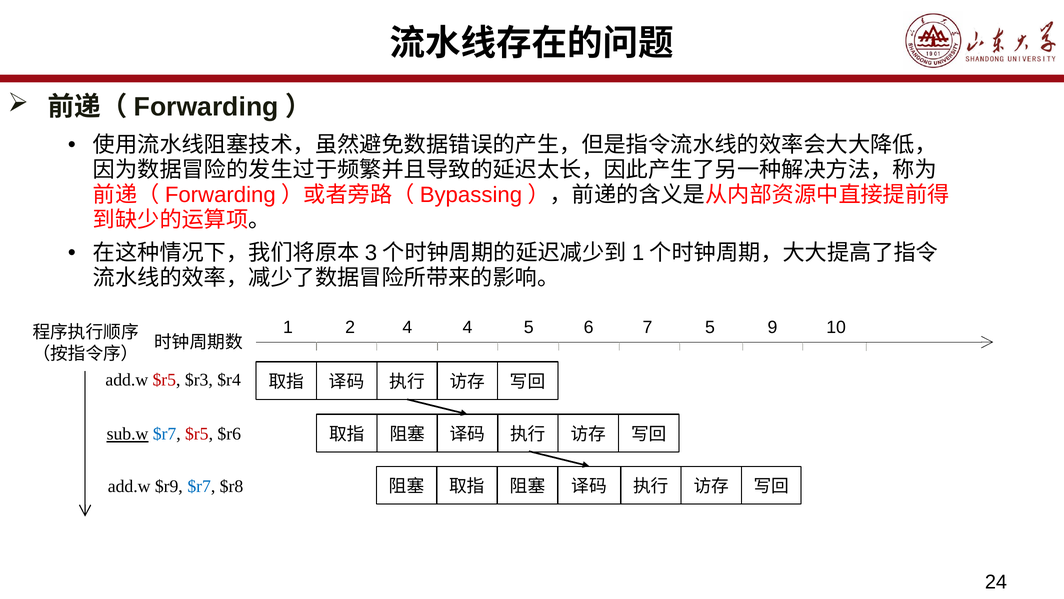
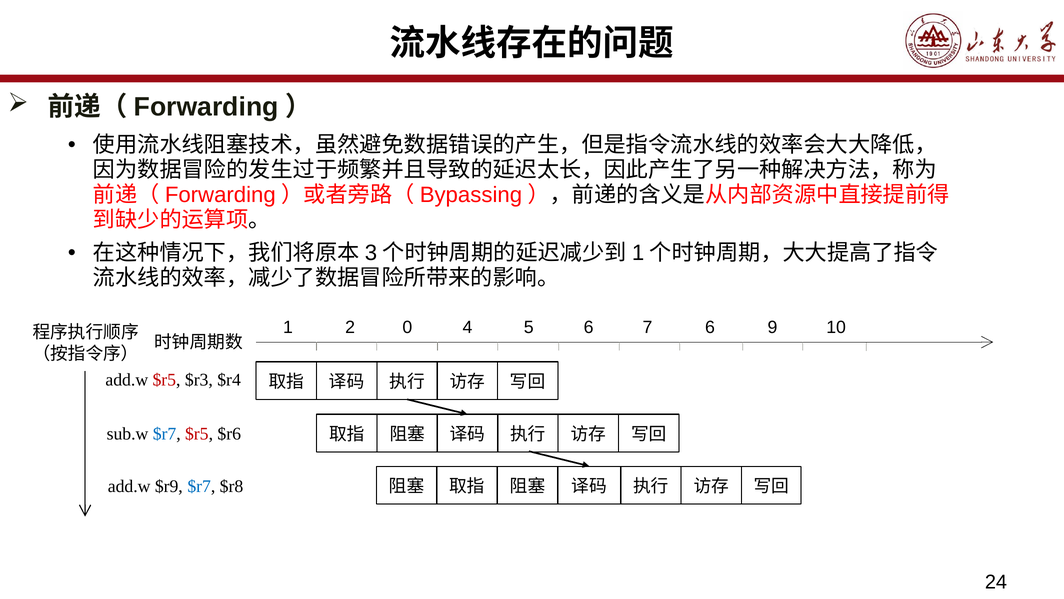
2 4: 4 -> 0 (407, 327)
7 5: 5 -> 6 (710, 327)
sub.w underline: present -> none (128, 434)
